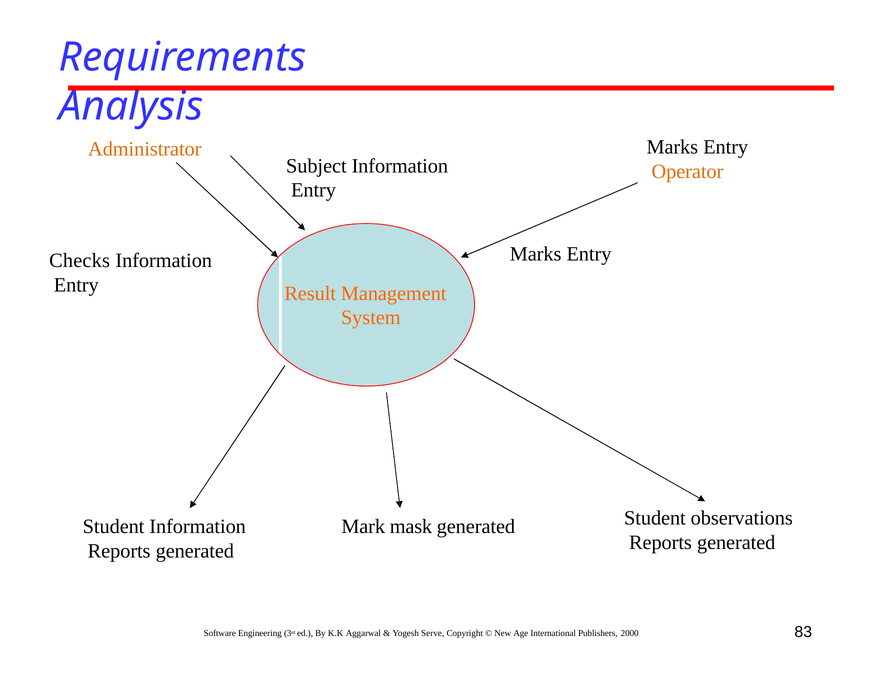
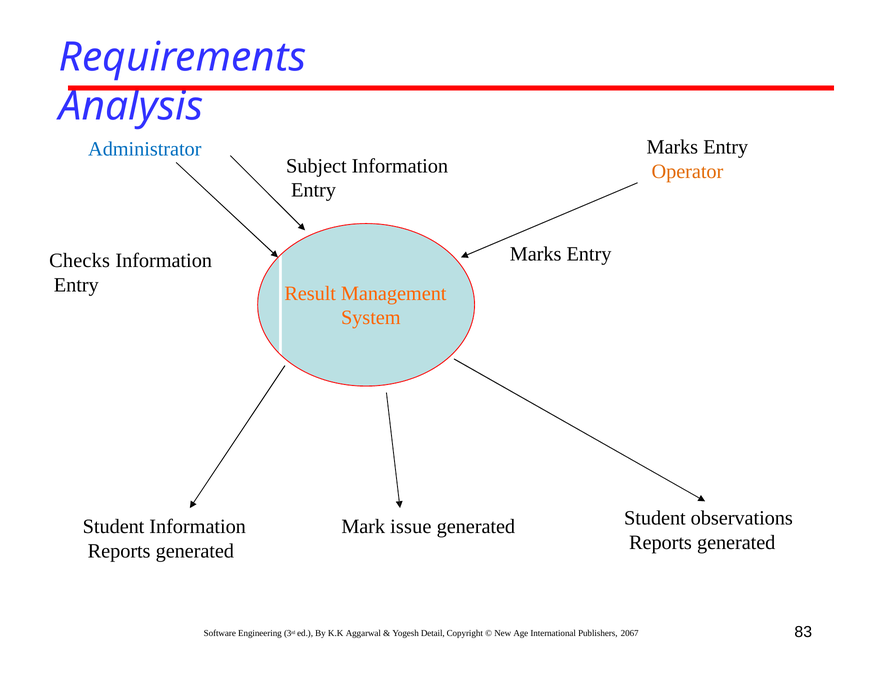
Administrator colour: orange -> blue (145, 149)
mask: mask -> issue (411, 527)
Serve: Serve -> Detail (433, 634)
2000: 2000 -> 2067 (630, 634)
